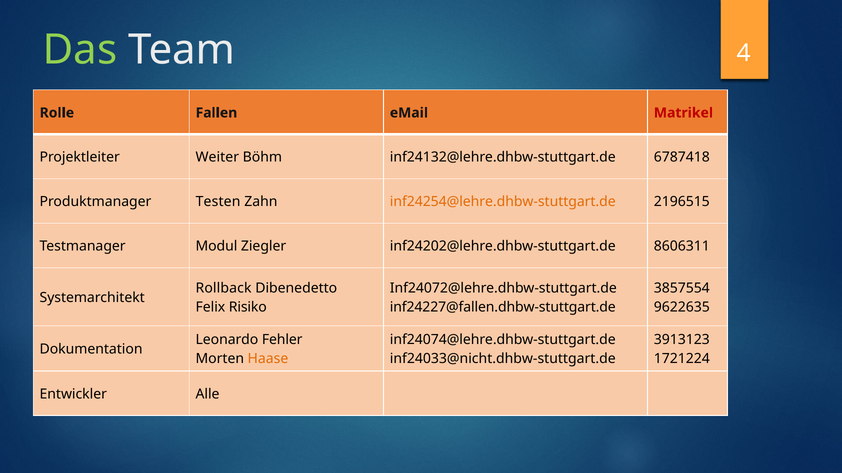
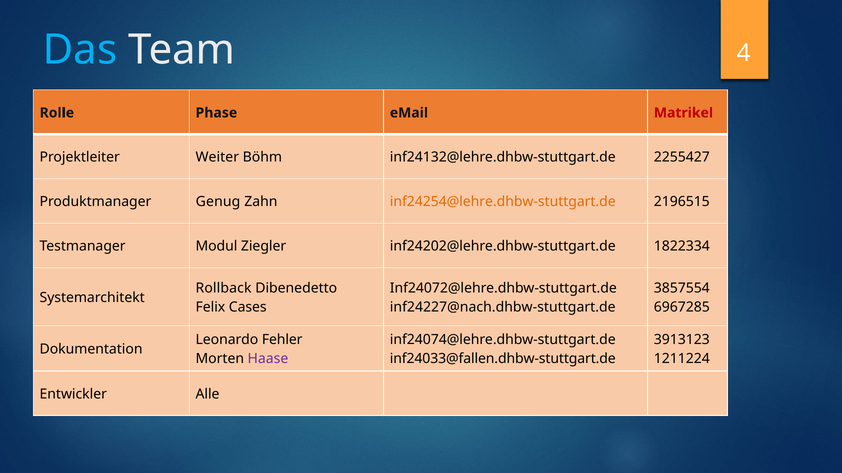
Das colour: light green -> light blue (80, 50)
Fallen: Fallen -> Phase (216, 113)
6787418: 6787418 -> 2255427 (682, 158)
Testen: Testen -> Genug (218, 202)
8606311: 8606311 -> 1822334 (682, 247)
Risiko: Risiko -> Cases (248, 307)
inf24227@fallen.dhbw-stuttgart.de: inf24227@fallen.dhbw-stuttgart.de -> inf24227@nach.dhbw-stuttgart.de (503, 307)
9622635: 9622635 -> 6967285 (682, 307)
Haase colour: orange -> purple (268, 359)
inf24033@nicht.dhbw-stuttgart.de: inf24033@nicht.dhbw-stuttgart.de -> inf24033@fallen.dhbw-stuttgart.de (503, 359)
1721224: 1721224 -> 1211224 (682, 359)
